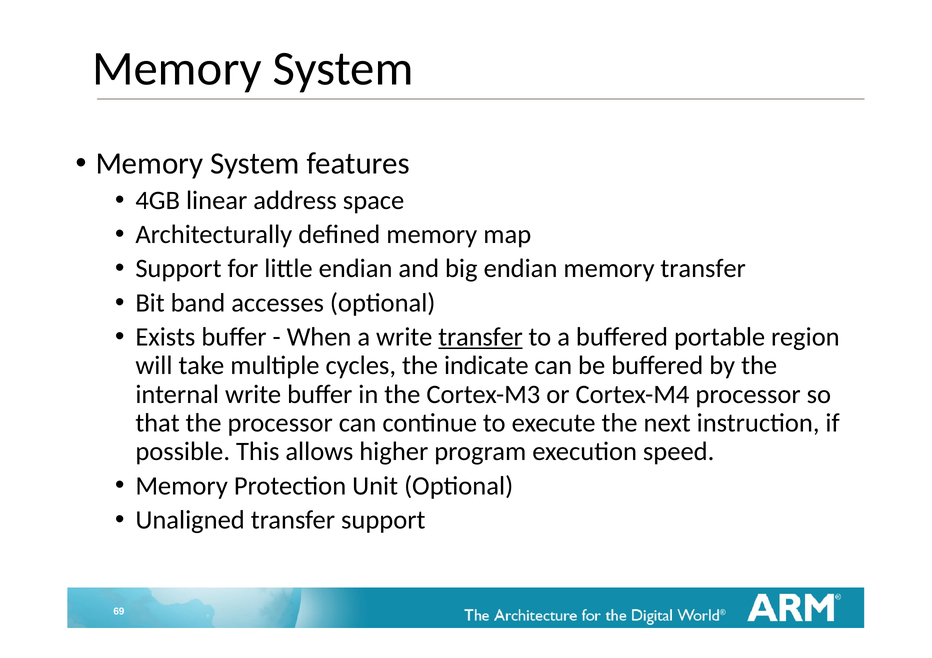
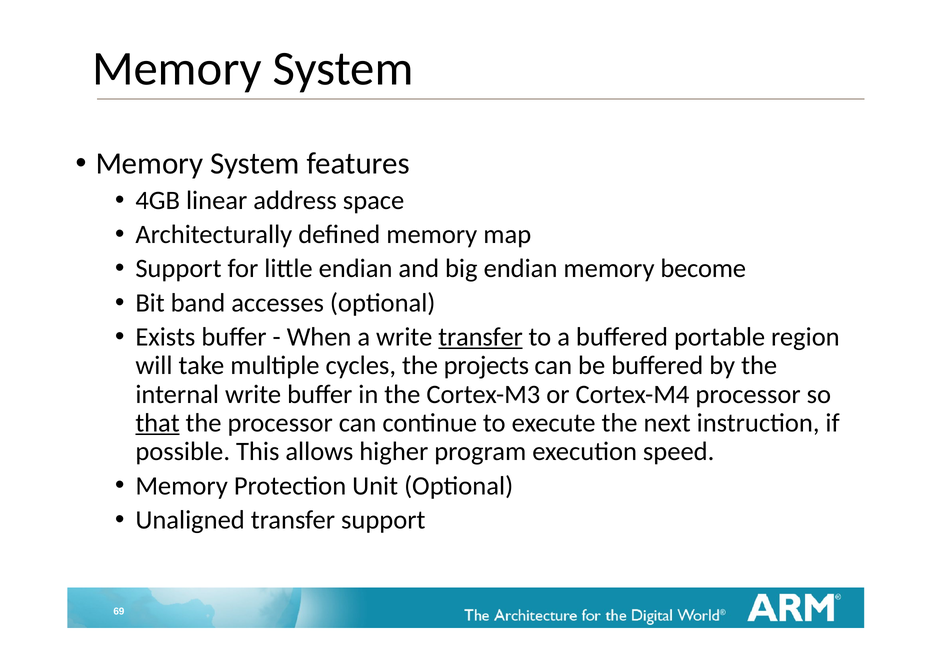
memory transfer: transfer -> become (703, 269)
indicate: indicate -> projects (486, 366)
that underline: none -> present (158, 423)
